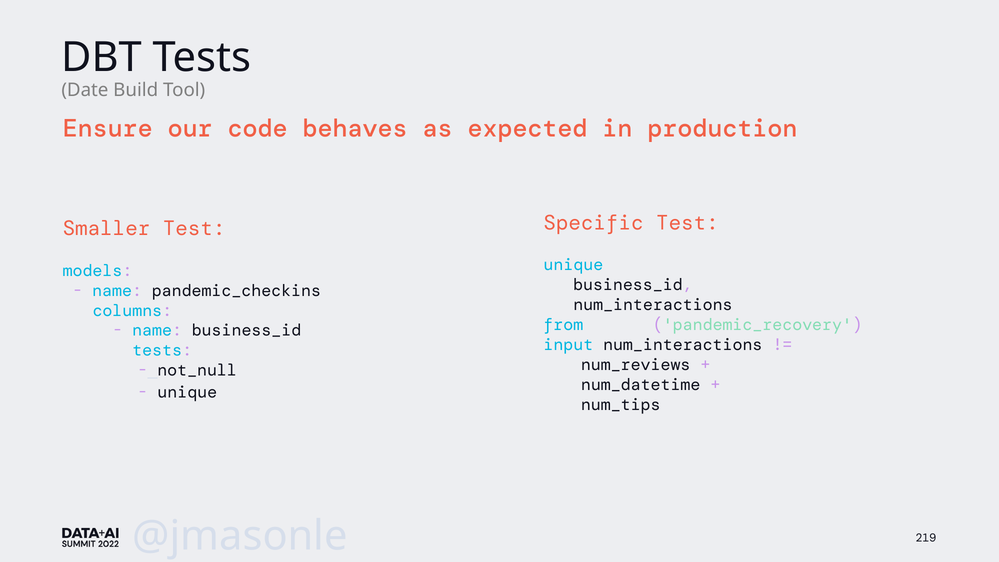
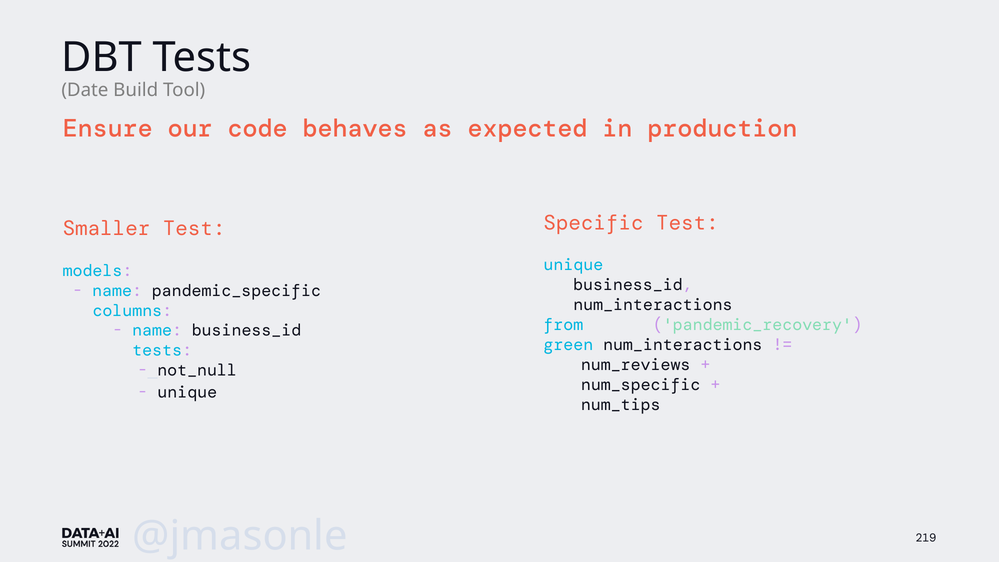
pandemic_checkins: pandemic_checkins -> pandemic_specific (236, 291)
input: input -> green (568, 345)
num_datetime: num_datetime -> num_specific (641, 385)
